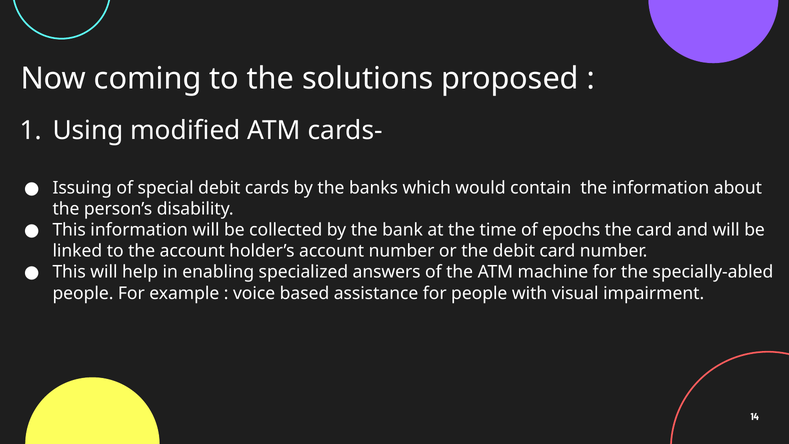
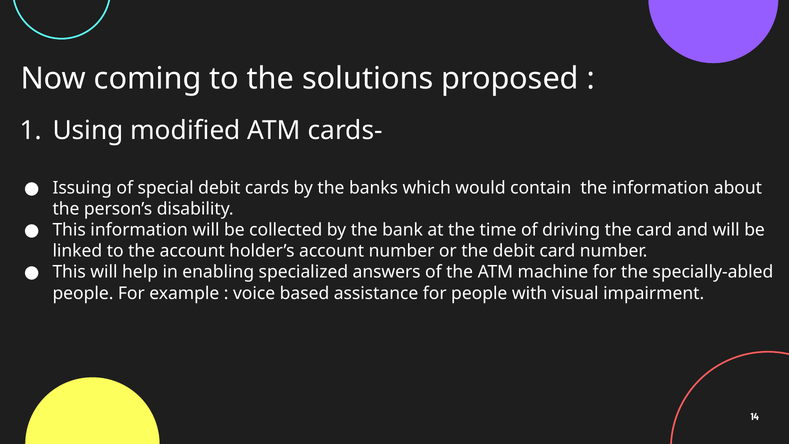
epochs: epochs -> driving (571, 230)
